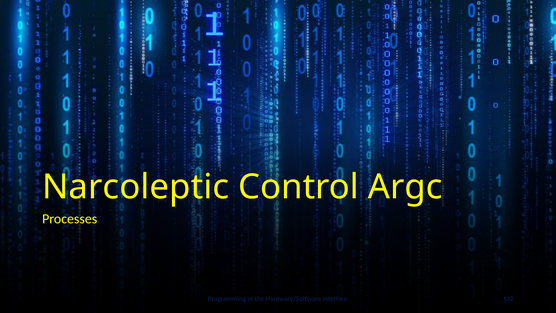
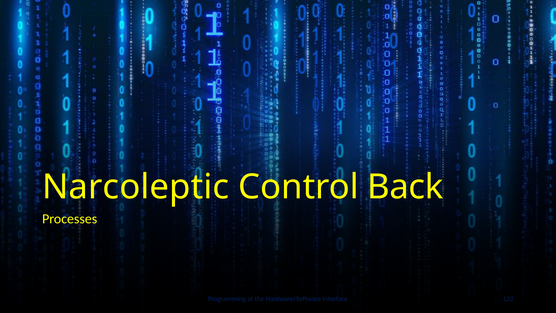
Argc: Argc -> Back (405, 187)
